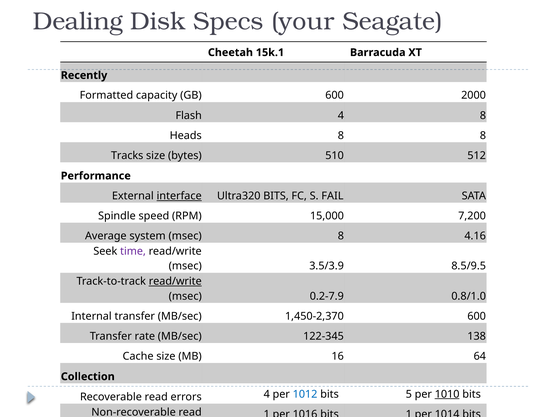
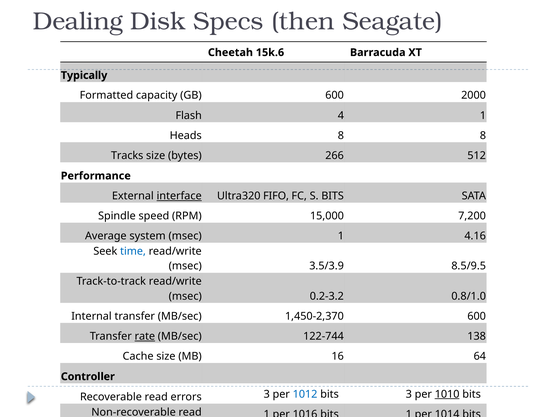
your: your -> then (303, 21)
15k.1: 15k.1 -> 15k.6 (270, 52)
Recently: Recently -> Typically (84, 75)
4 8: 8 -> 1 (483, 115)
510: 510 -> 266 (335, 156)
Ultra320 BITS: BITS -> FIFO (276, 196)
S FAIL: FAIL -> BITS (333, 196)
msec 8: 8 -> 1 (341, 236)
time colour: purple -> blue (133, 251)
read/write underline: present -> none (175, 281)
0.2-7.9: 0.2-7.9 -> 0.2-3.2 (327, 296)
rate underline: none -> present (145, 336)
122-345: 122-345 -> 122-744 (324, 336)
Collection: Collection -> Controller (88, 377)
4: 4 -> 3 (267, 394)
bits 5: 5 -> 3 (409, 394)
